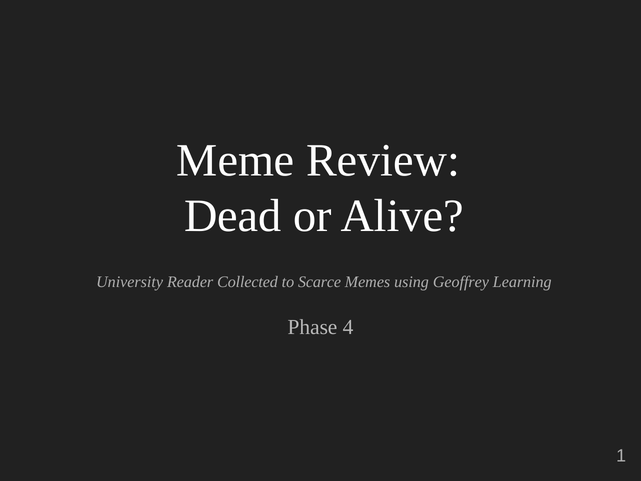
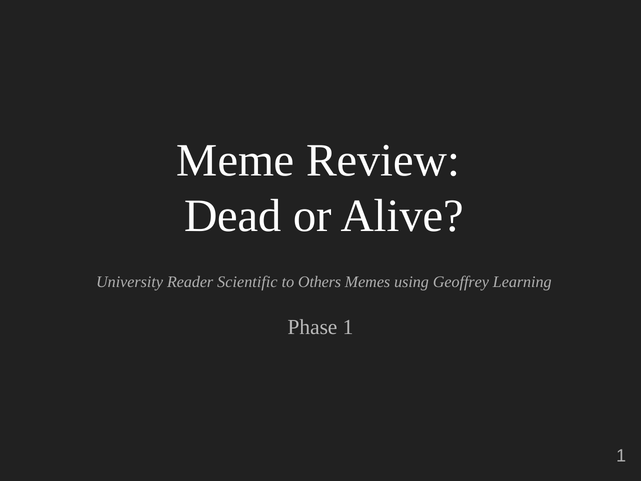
Collected: Collected -> Scientific (247, 282)
Scarce: Scarce -> Others (320, 282)
Phase 4: 4 -> 1 (348, 327)
